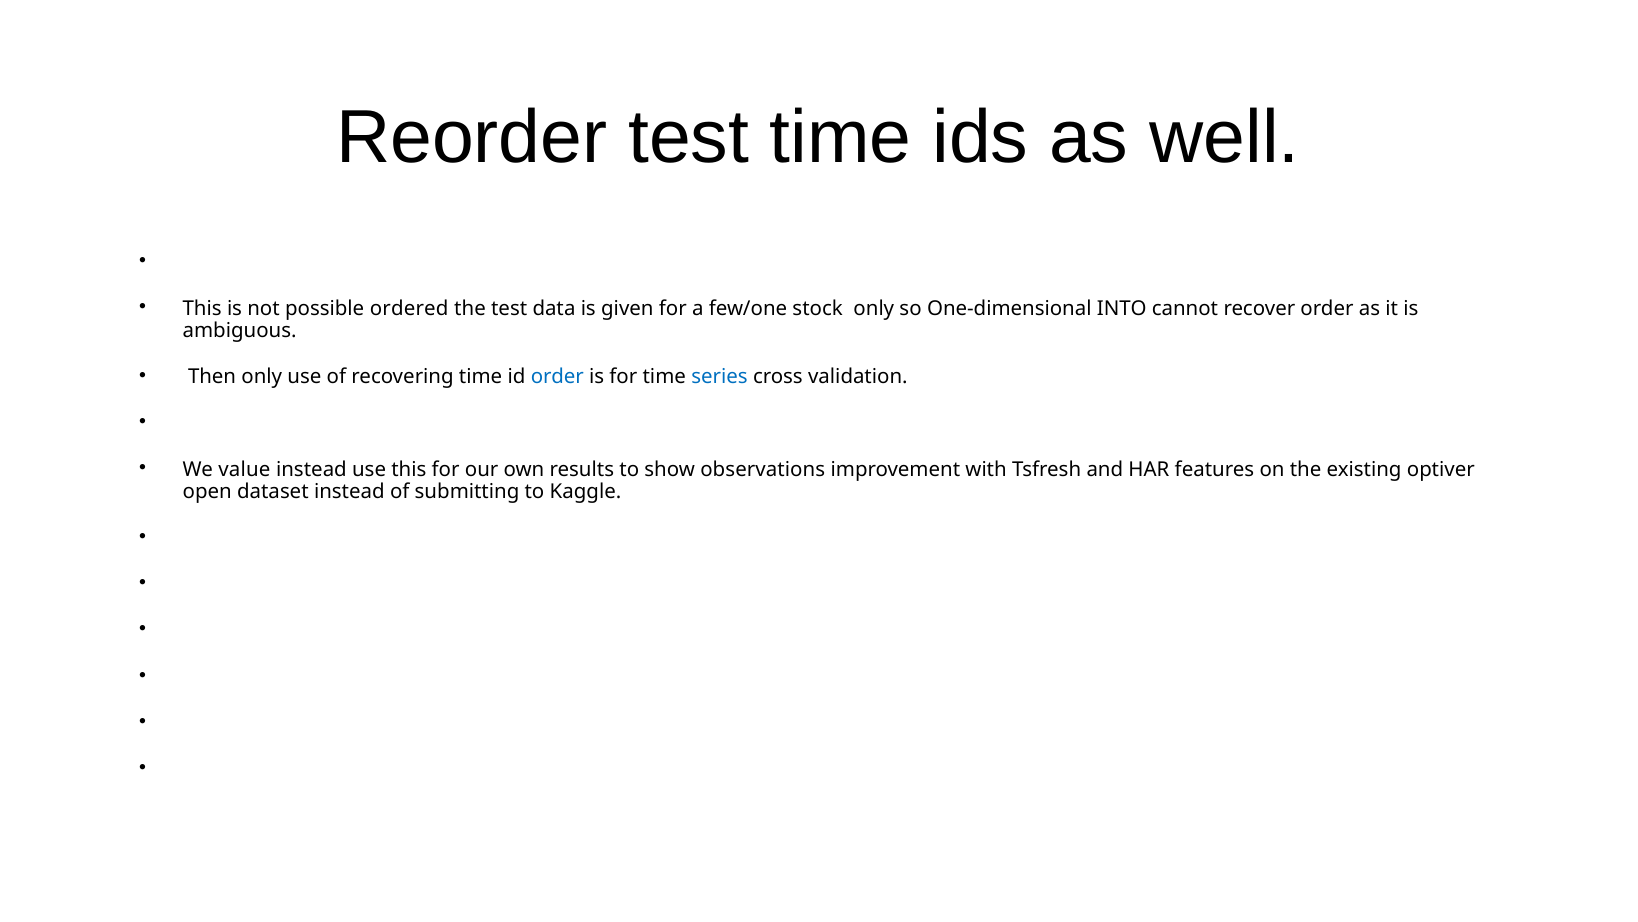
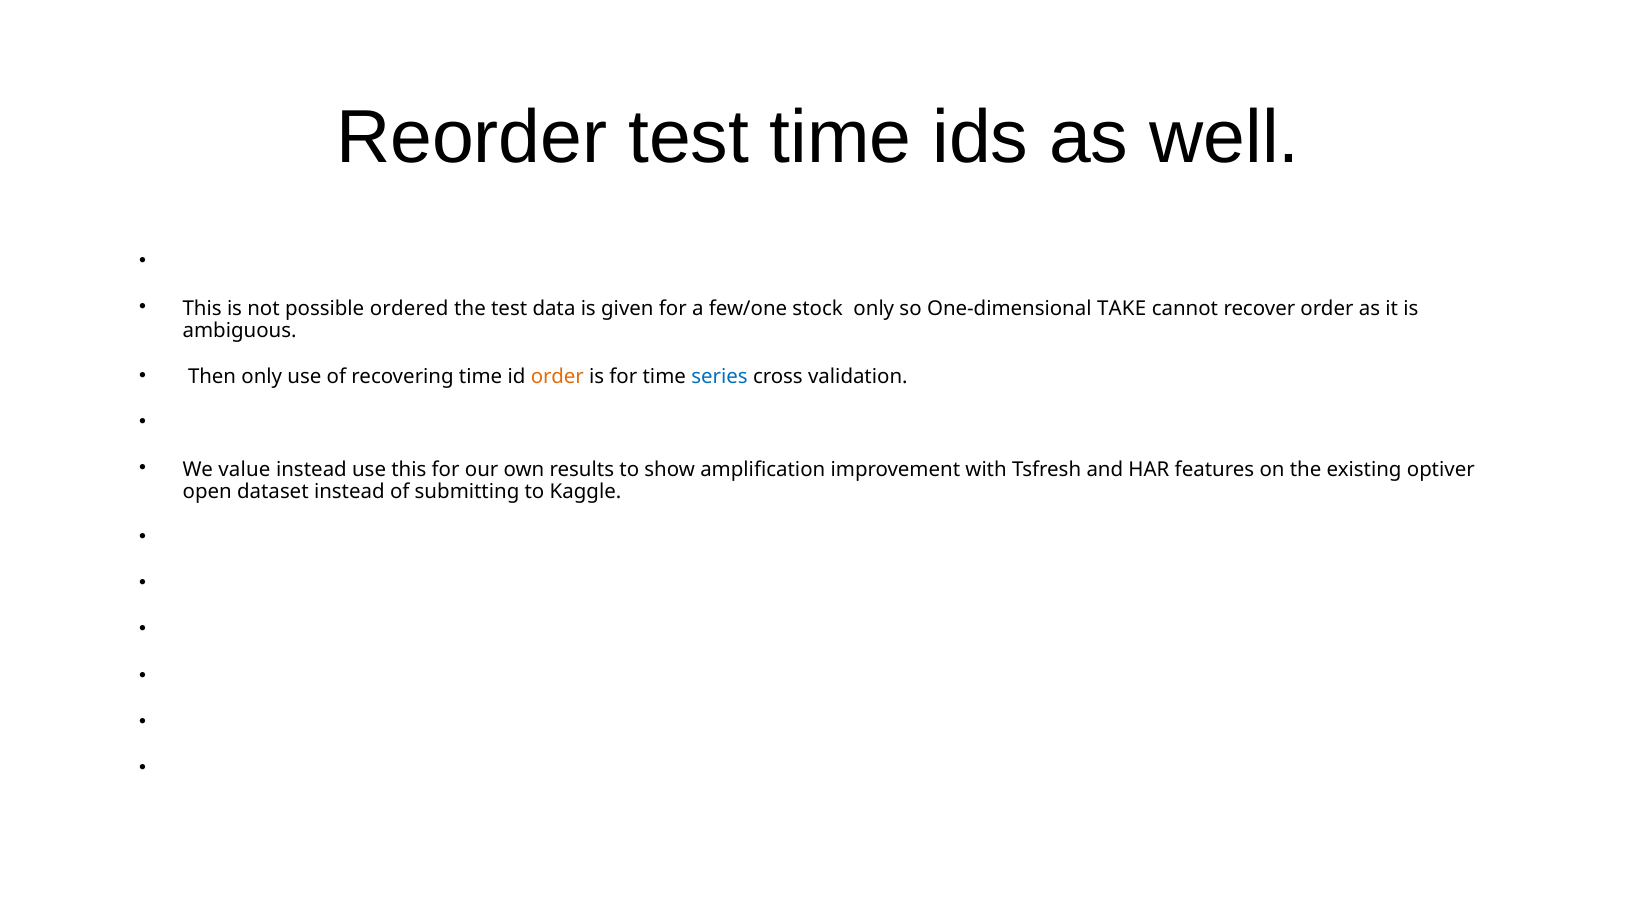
INTO: INTO -> TAKE (1122, 309)
order colour: blue -> orange (557, 377)
observations: observations -> amplification (763, 470)
